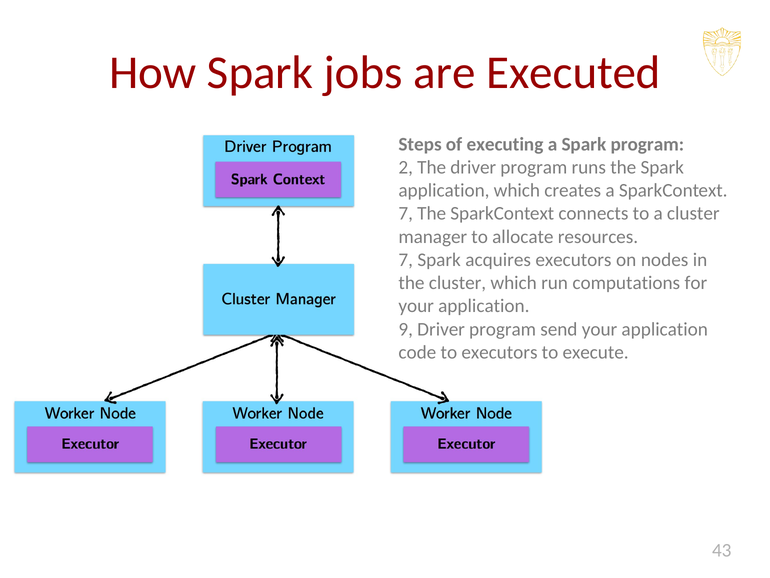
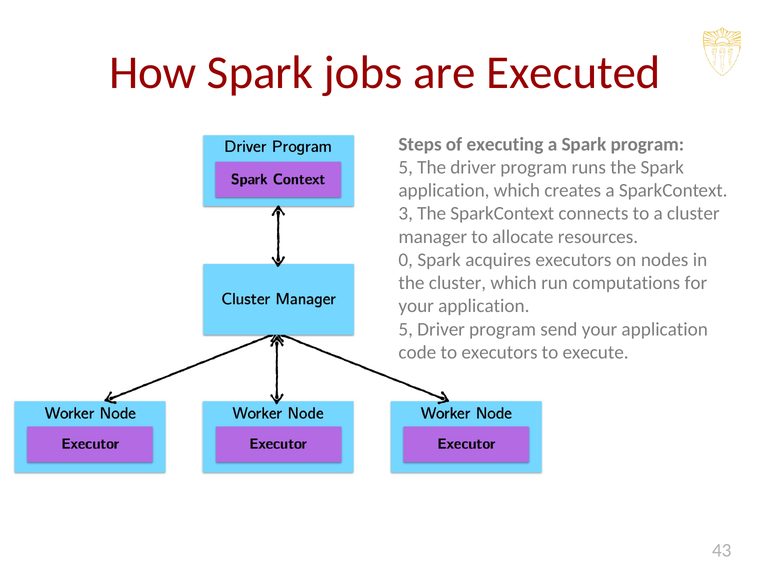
2: 2 -> 5 (406, 167)
7: 7 -> 3 (406, 213)
7: 7 -> 0 (406, 260)
9: 9 -> 5 (406, 329)
